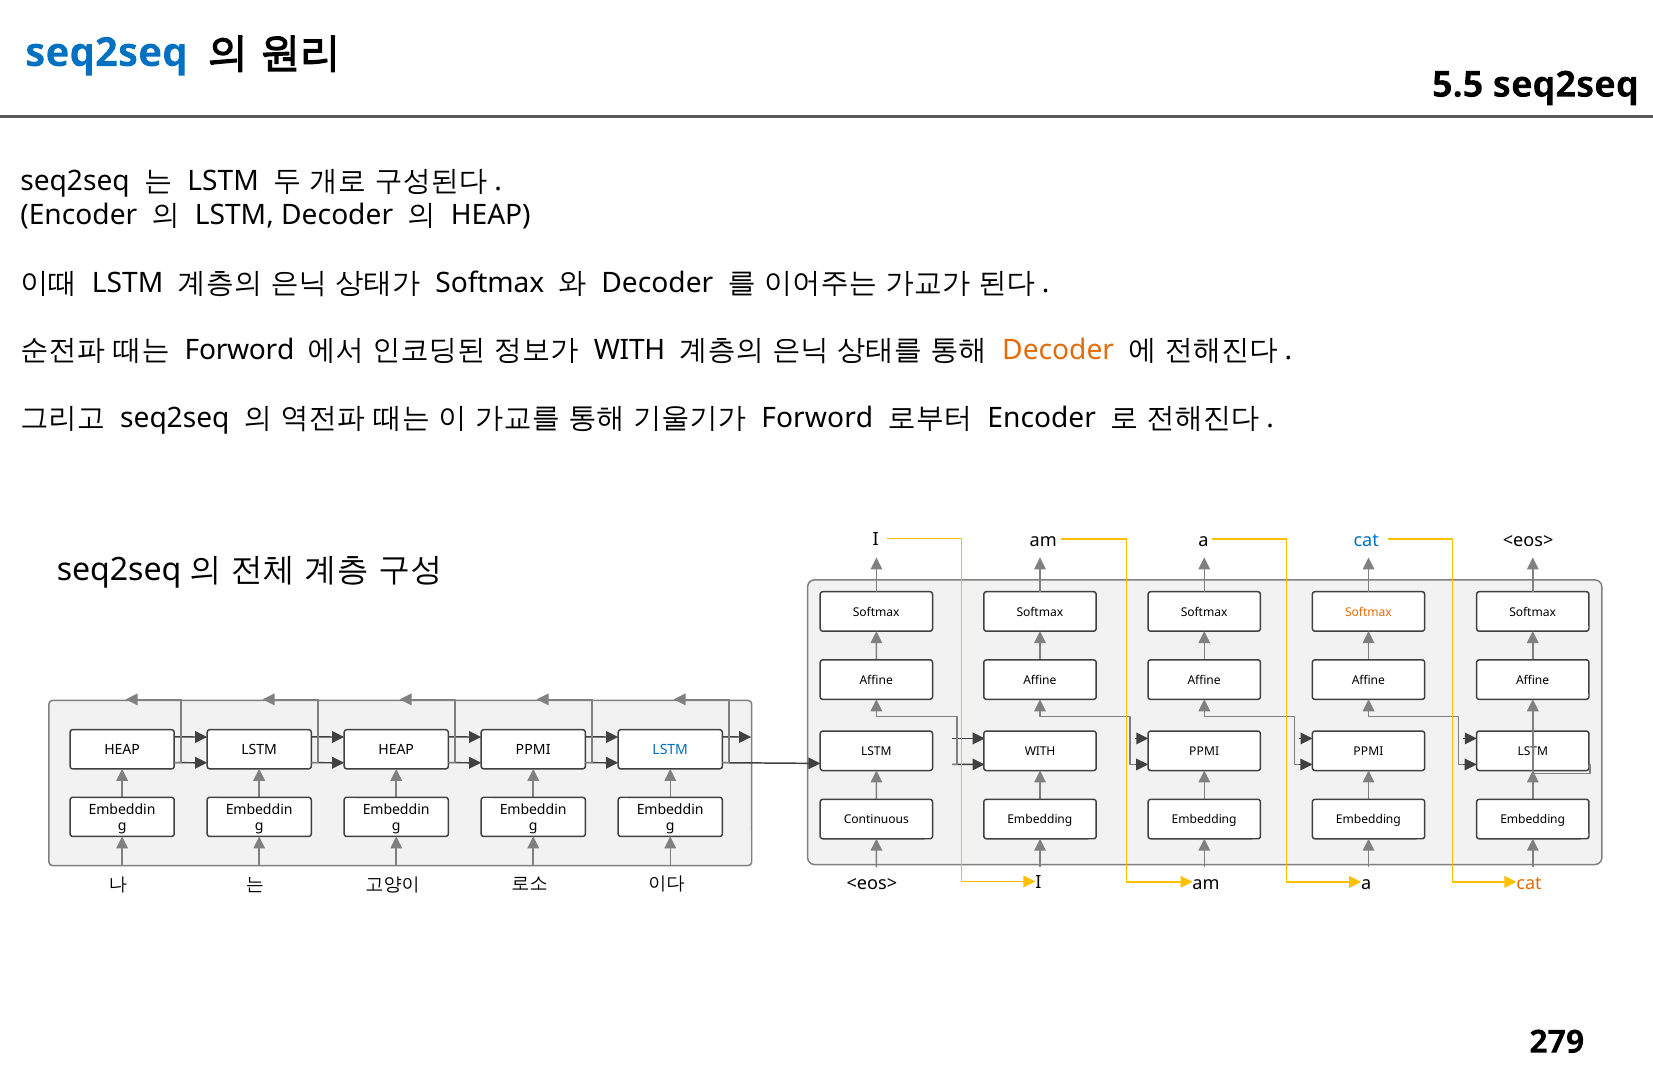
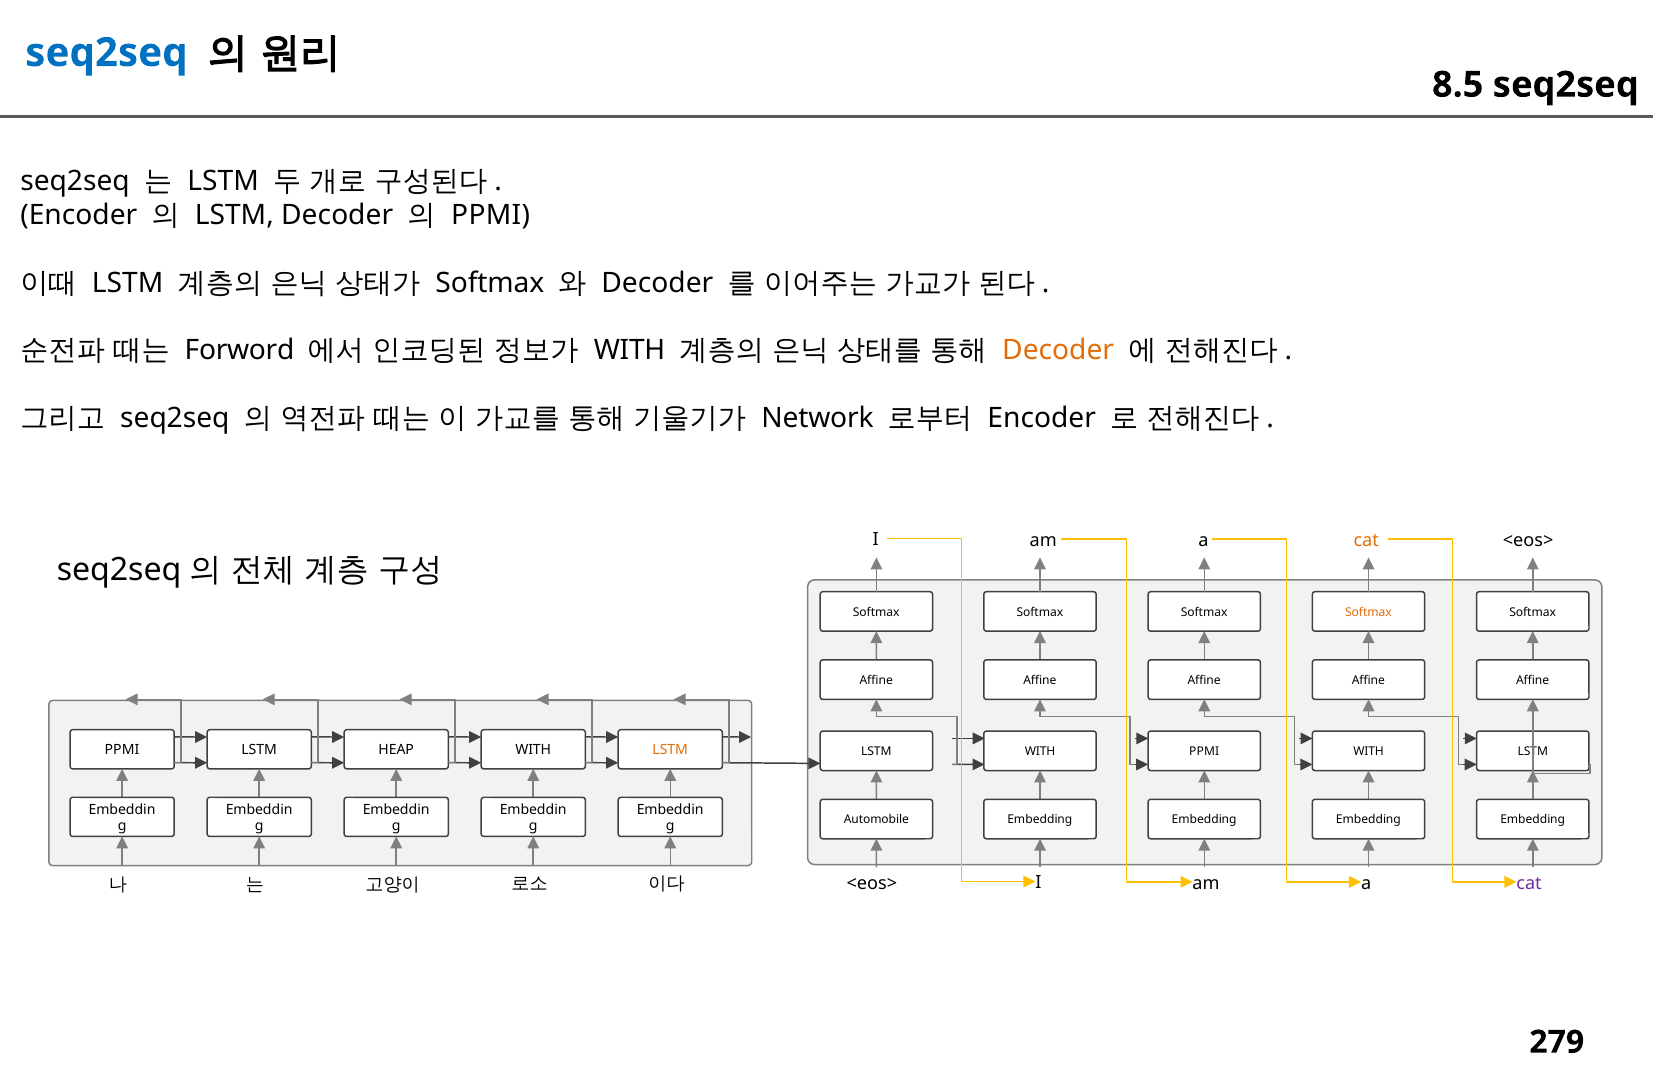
5.5: 5.5 -> 8.5 (1458, 85)
HEAP: HEAP -> PPMI (491, 215)
Forword: Forword -> Network (817, 418)
cat colour: blue -> orange (1366, 540)
HEAP: HEAP -> PPMI (122, 750)
PPMI: PPMI -> WITH (533, 750)
LSTM colour: blue -> orange (670, 750)
PPMI: PPMI -> WITH (1369, 751)
Continuous: Continuous -> Automobile (876, 820)
cat colour: orange -> purple (1529, 883)
